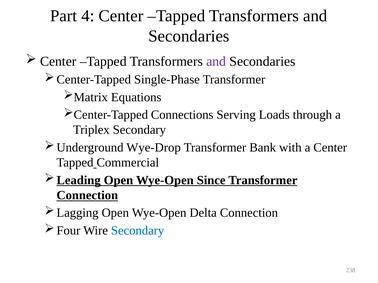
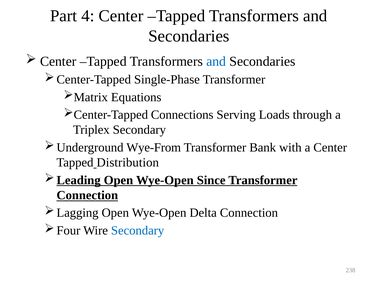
and colour: purple -> blue (216, 61)
Wye-Drop: Wye-Drop -> Wye-From (154, 148)
Commercial: Commercial -> Distribution (128, 163)
